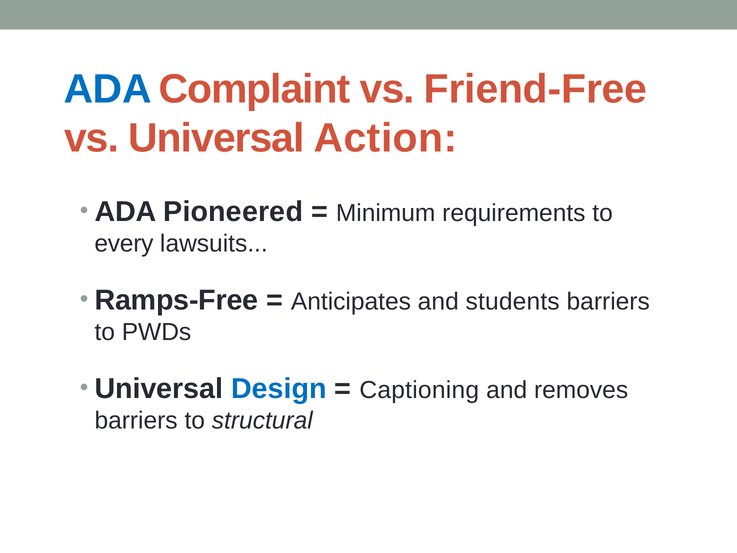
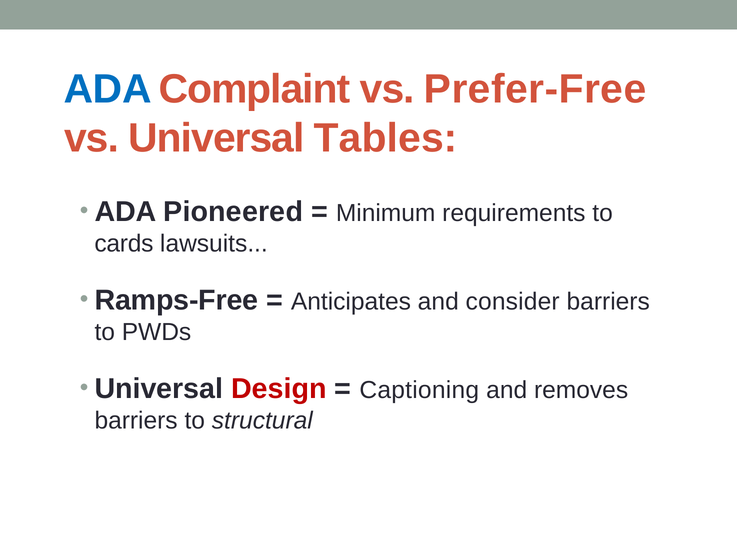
Friend-Free: Friend-Free -> Prefer-Free (535, 89)
Action: Action -> Tables (386, 138)
every: every -> cards (124, 243)
students: students -> consider (513, 301)
Design colour: blue -> red (279, 389)
